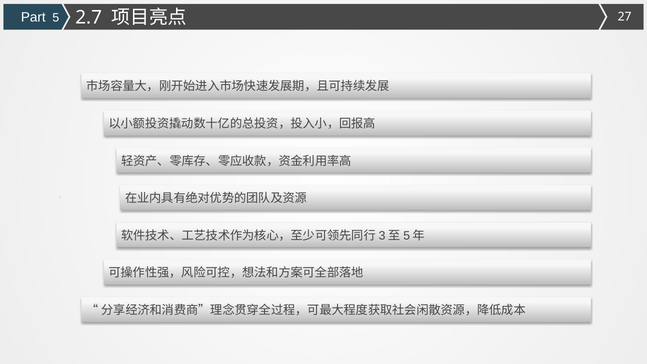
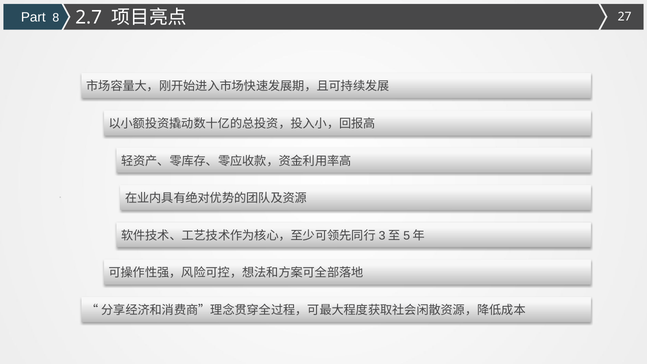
5: 5 -> 8 (56, 18)
